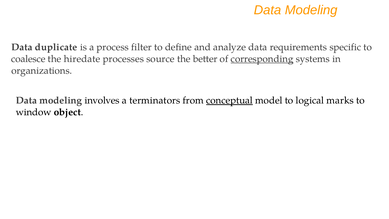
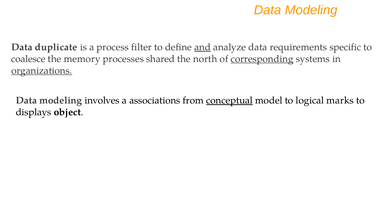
and underline: none -> present (202, 47)
hiredate: hiredate -> memory (82, 59)
source: source -> shared (160, 59)
better: better -> north (205, 59)
organizations underline: none -> present (42, 70)
terminators: terminators -> associations (155, 100)
window: window -> displays (34, 112)
